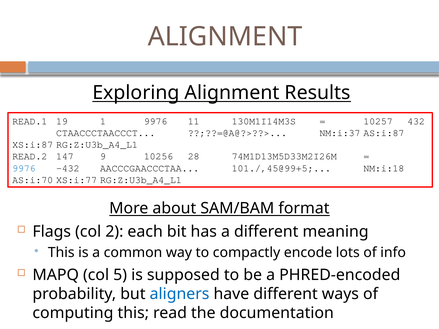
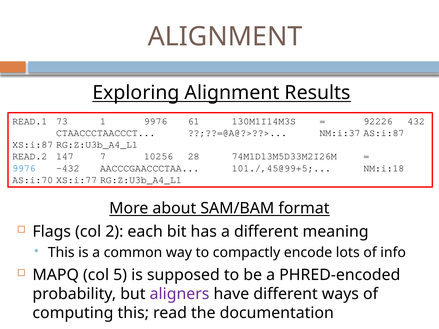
19: 19 -> 73 (62, 121)
11: 11 -> 61 (194, 121)
10257: 10257 -> 92226 (378, 121)
9: 9 -> 7 (103, 157)
aligners colour: blue -> purple (180, 294)
